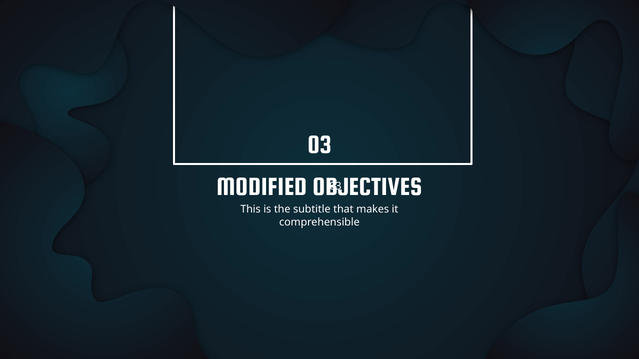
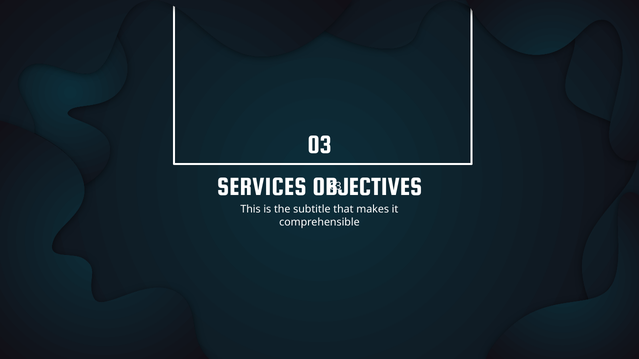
MODIFIED: MODIFIED -> SERVICES (262, 186)
